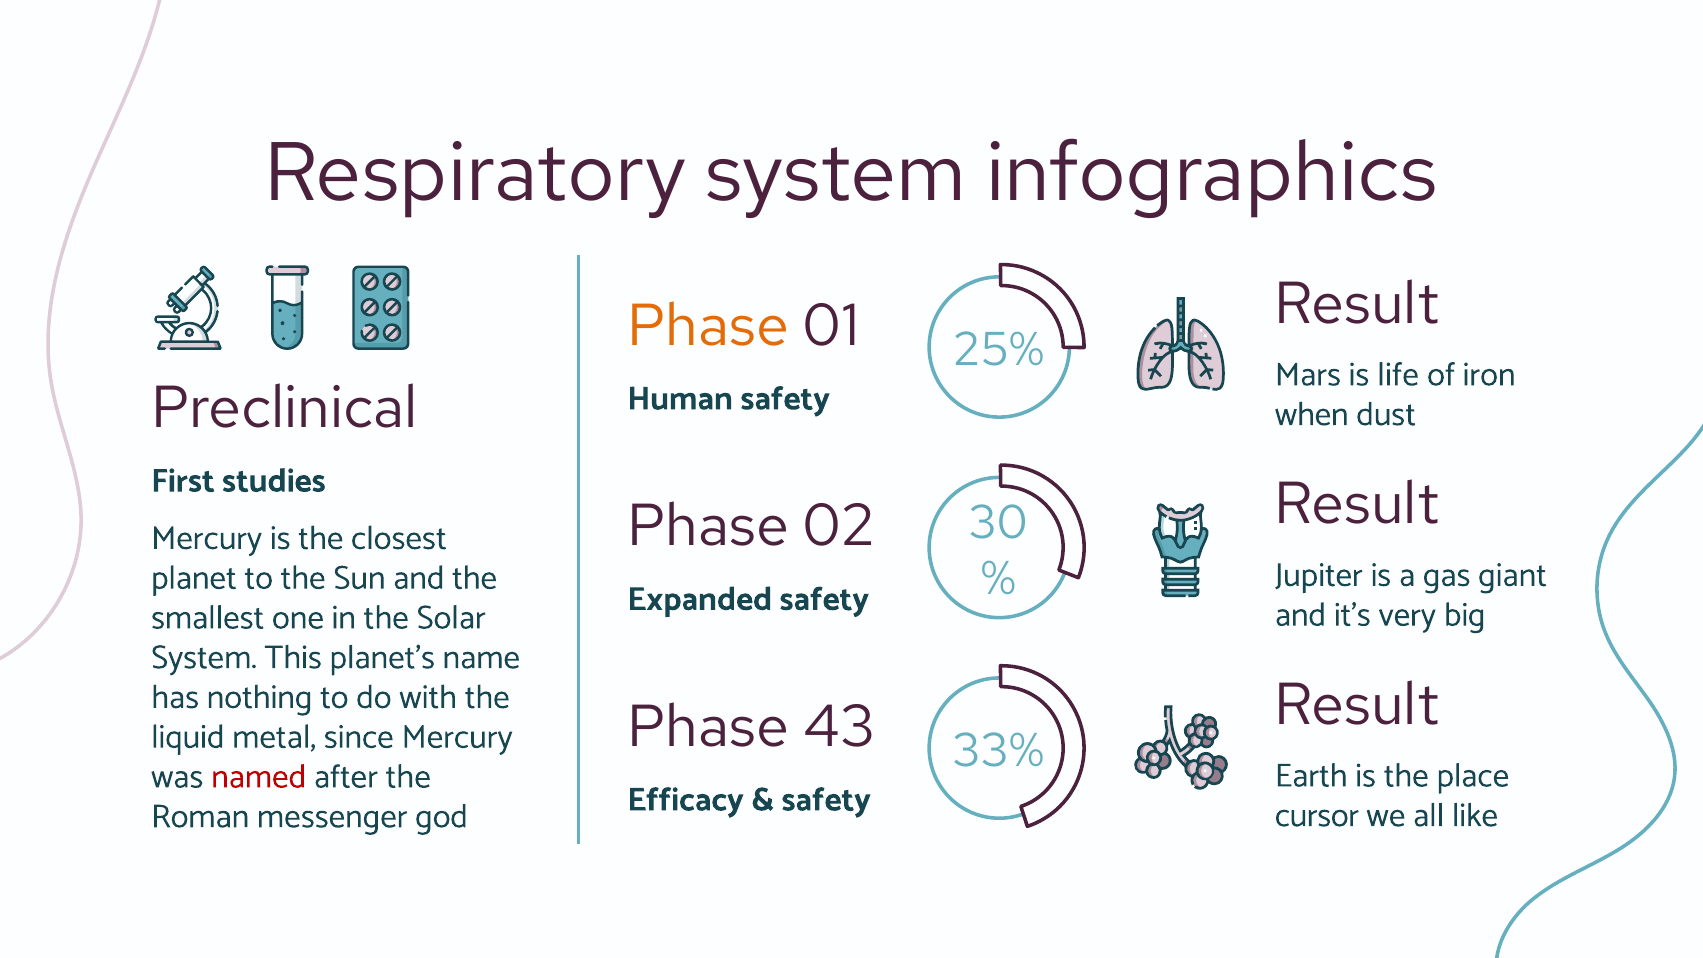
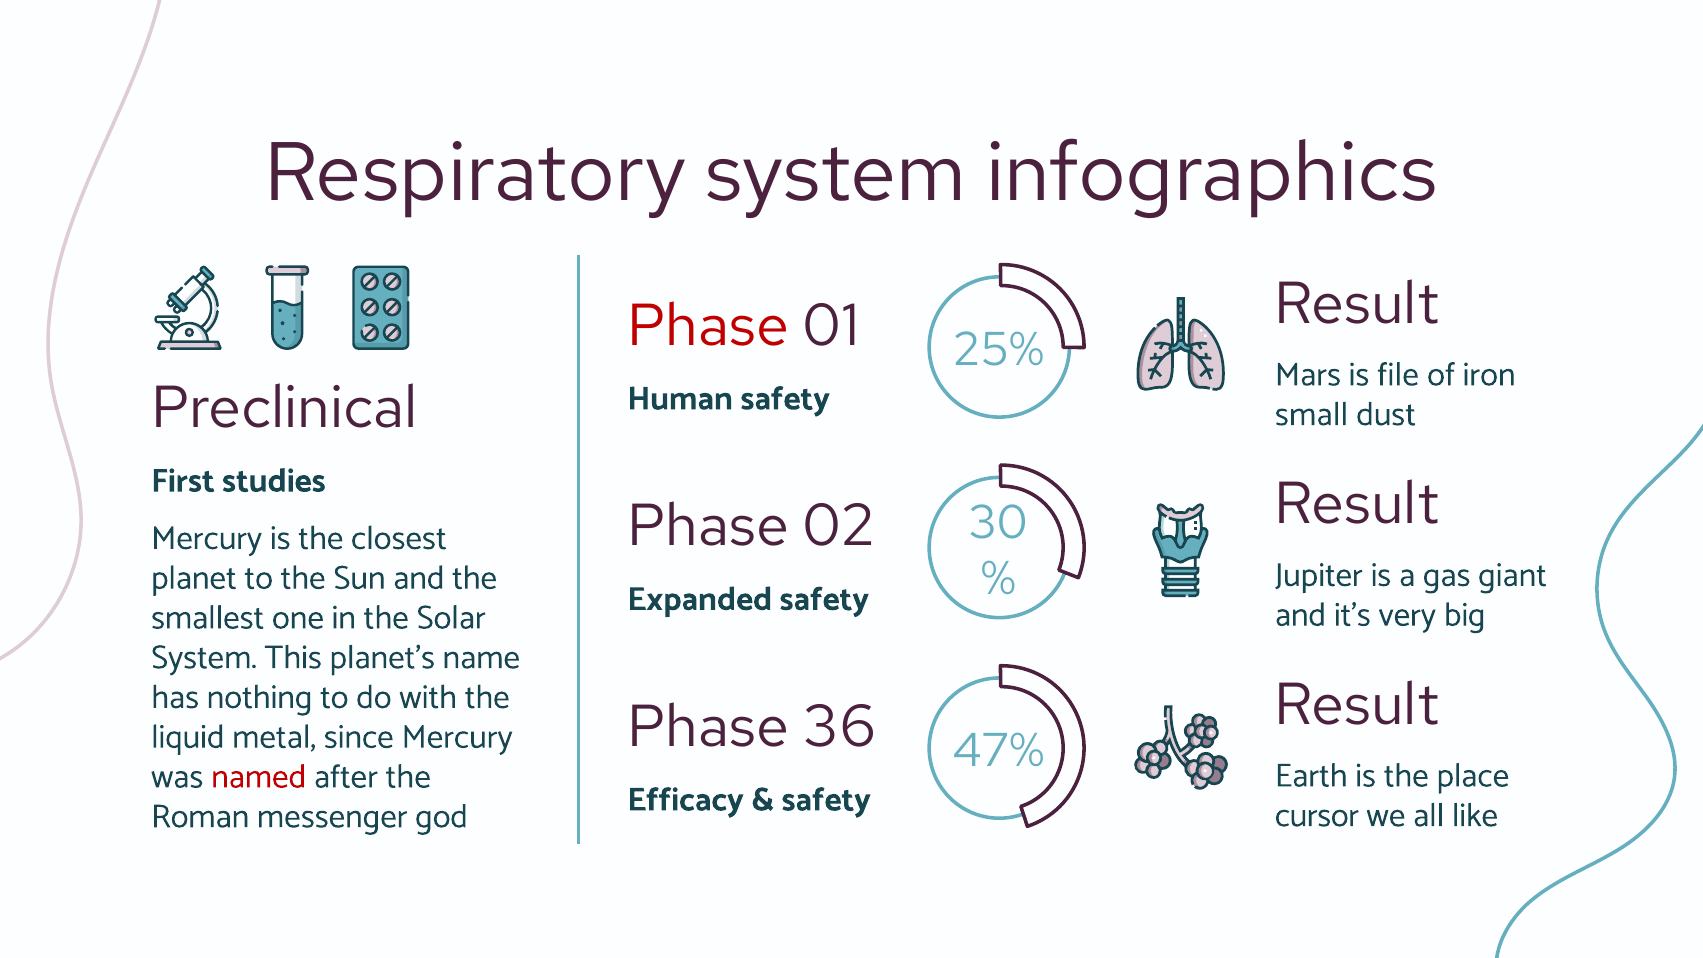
Phase colour: orange -> red (708, 326)
life: life -> file (1398, 374)
when: when -> small (1312, 414)
43: 43 -> 36 (840, 727)
33%: 33% -> 47% (998, 751)
